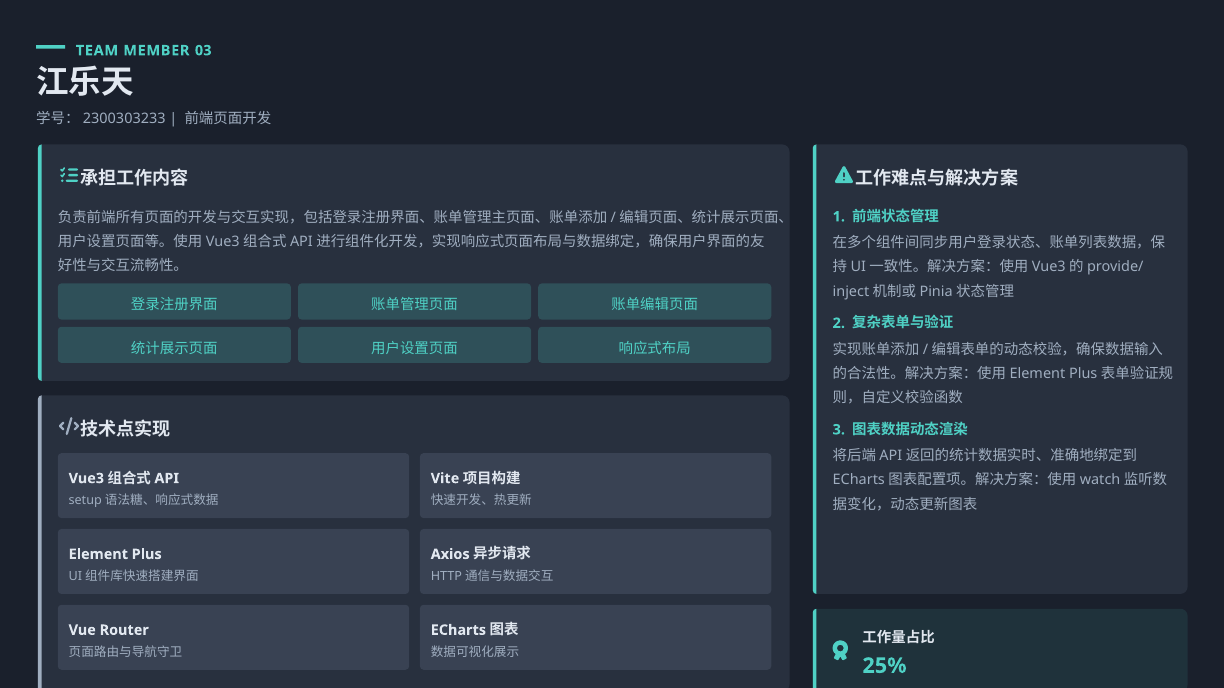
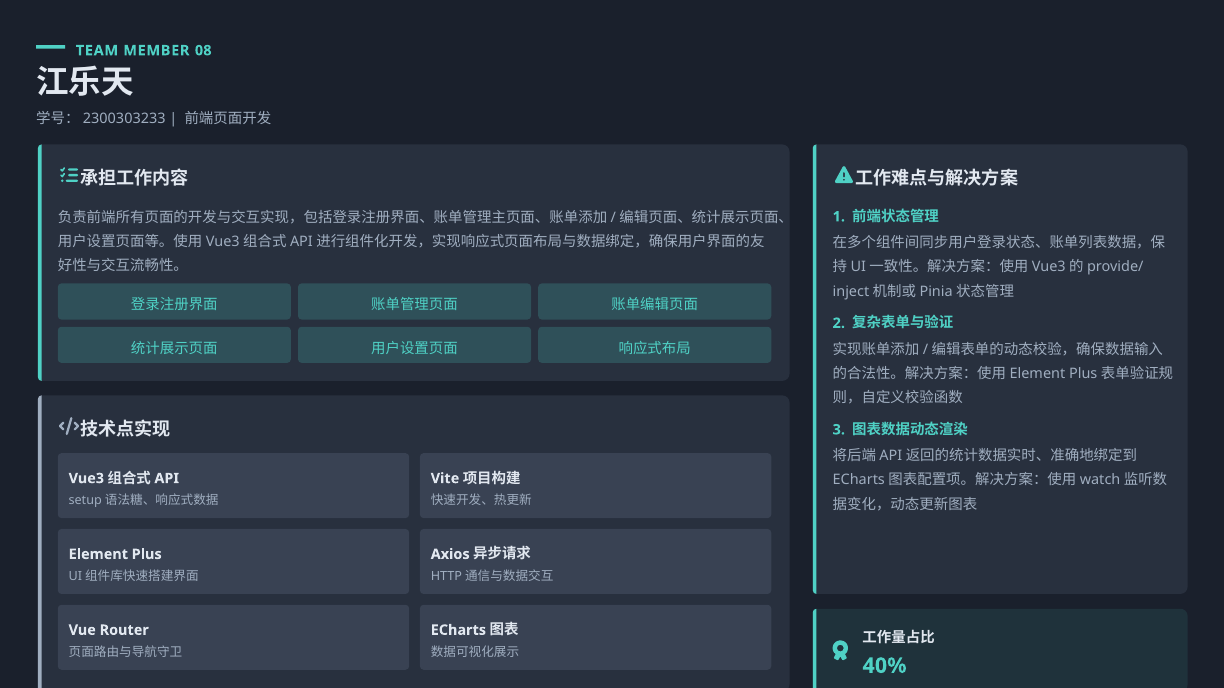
03: 03 -> 08 (203, 51)
25%: 25% -> 40% (885, 666)
